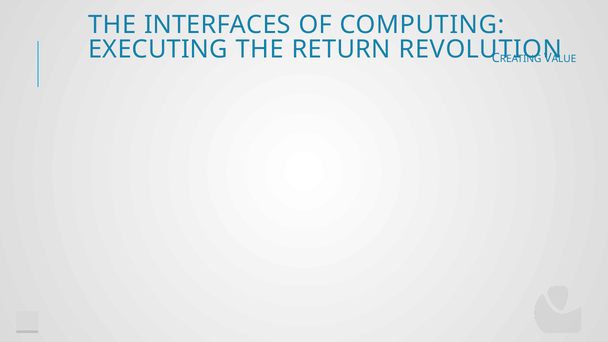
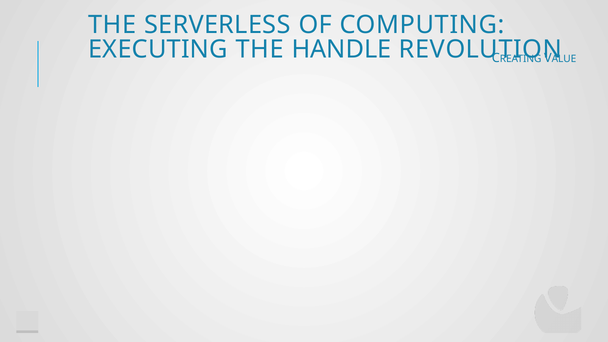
INTERFACES: INTERFACES -> SERVERLESS (217, 25)
RETURN: RETURN -> HANDLE (342, 49)
